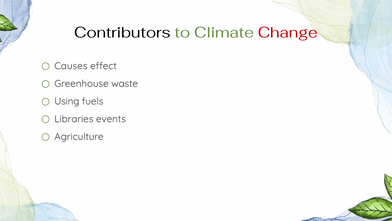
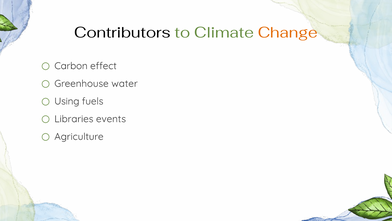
Change colour: red -> orange (288, 32)
Causes: Causes -> Carbon (71, 66)
waste: waste -> water (125, 83)
